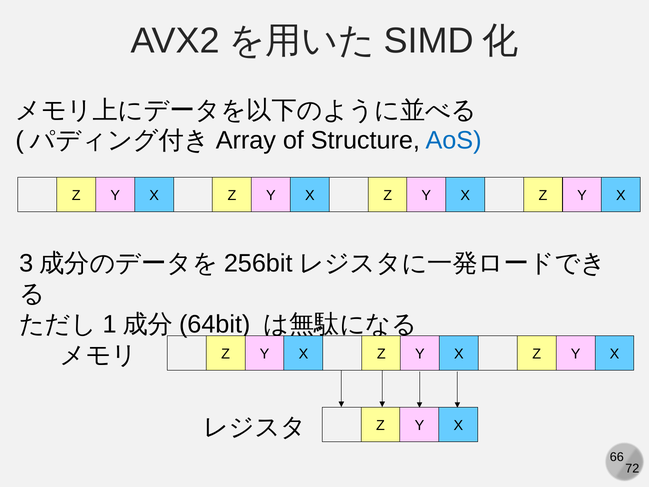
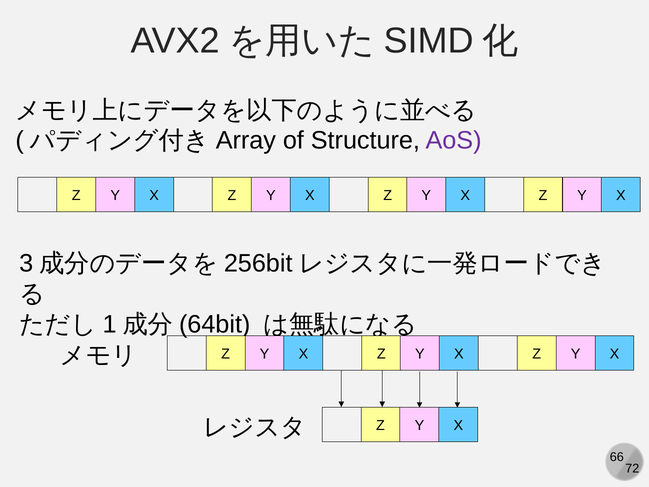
AoS colour: blue -> purple (454, 140)
